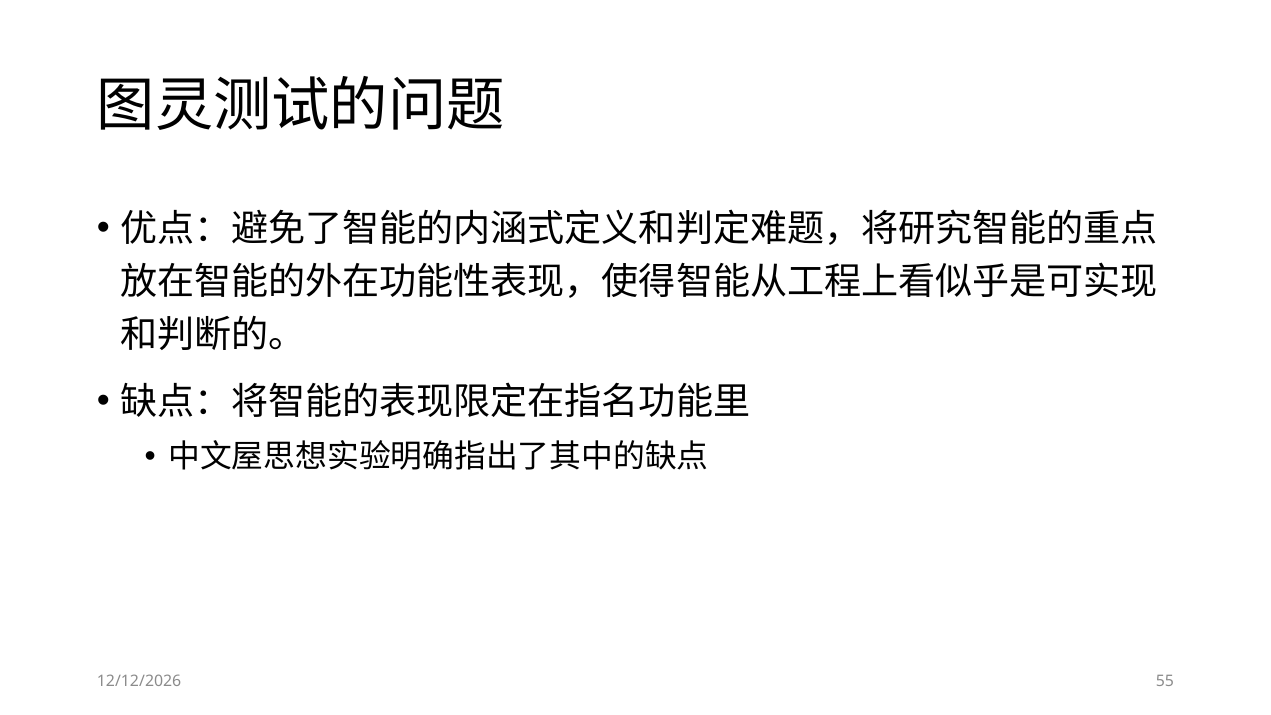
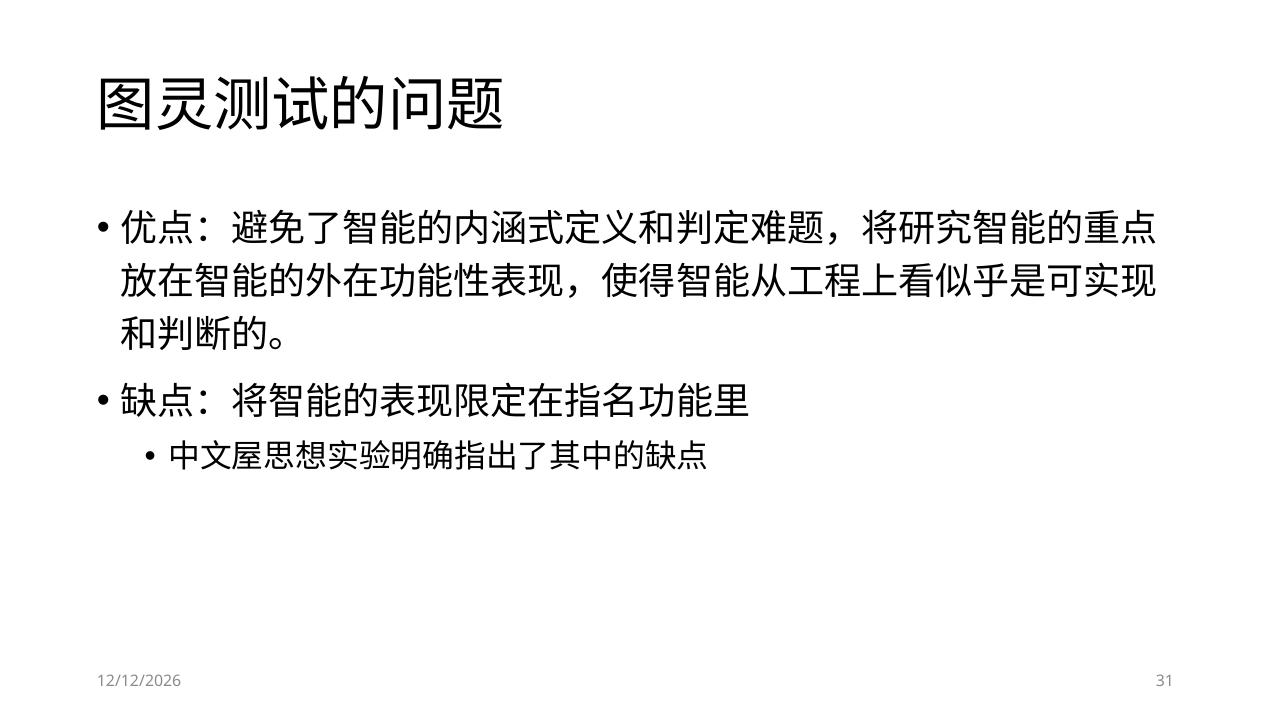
55: 55 -> 31 (1165, 681)
